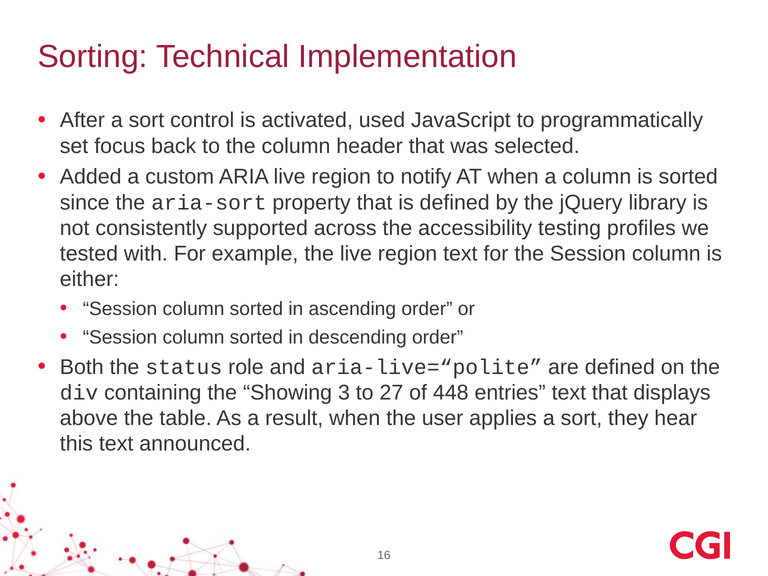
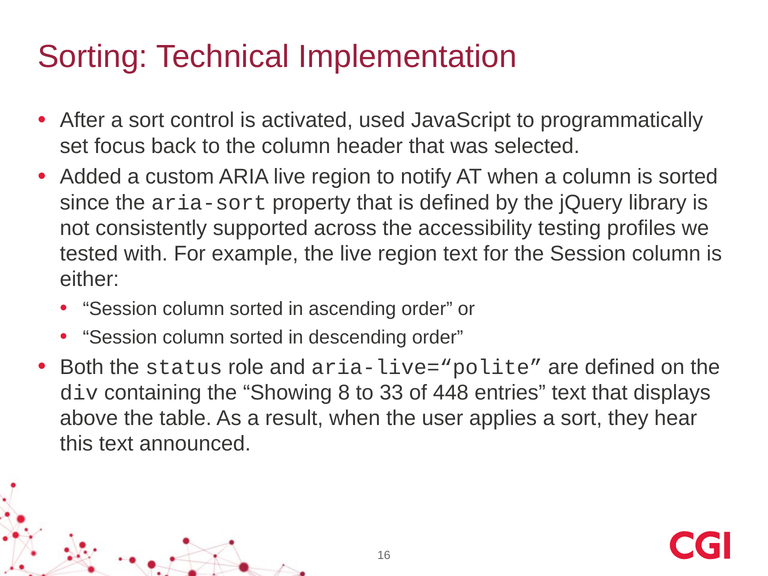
3: 3 -> 8 (344, 393)
27: 27 -> 33 (391, 393)
